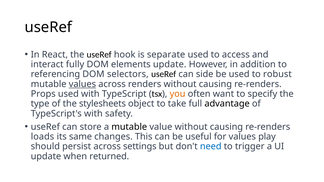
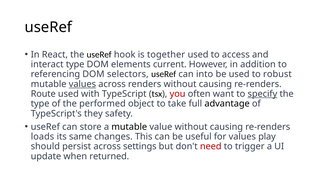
separate: separate -> together (166, 55)
interact fully: fully -> type (75, 64)
elements update: update -> current (170, 64)
side: side -> into (205, 74)
Props: Props -> Route (43, 94)
you colour: orange -> red (178, 94)
specify underline: none -> present (262, 94)
stylesheets: stylesheets -> performed (102, 104)
TypeScript's with: with -> they (93, 114)
need colour: blue -> red (211, 147)
